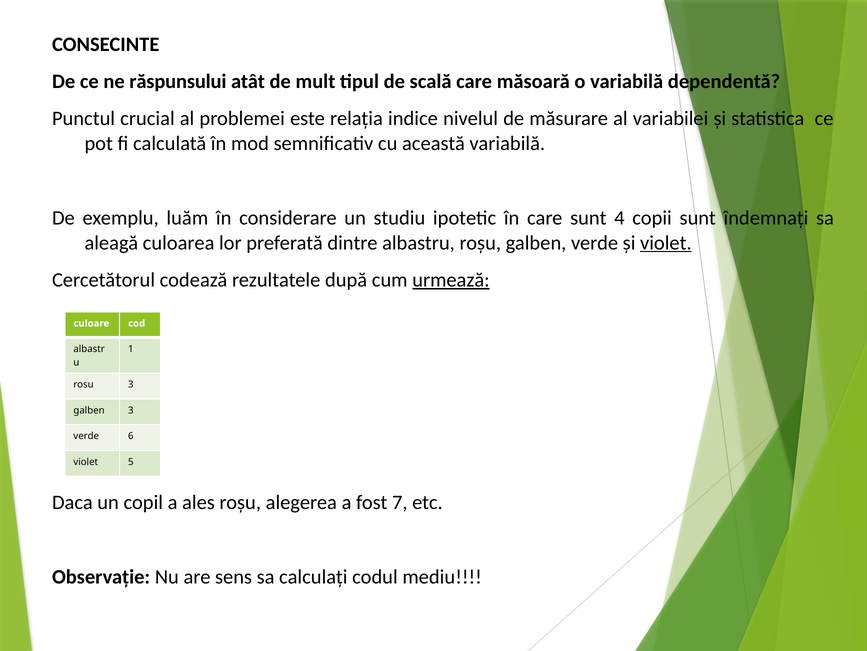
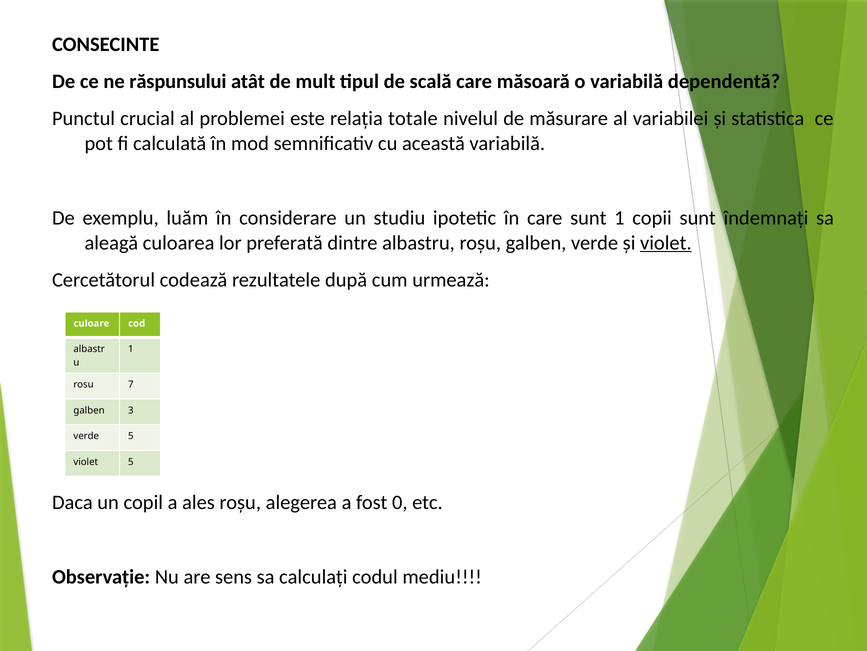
indice: indice -> totale (413, 118)
sunt 4: 4 -> 1 (619, 218)
urmează underline: present -> none (451, 280)
rosu 3: 3 -> 7 (131, 384)
verde 6: 6 -> 5 (131, 436)
7: 7 -> 0 (400, 502)
